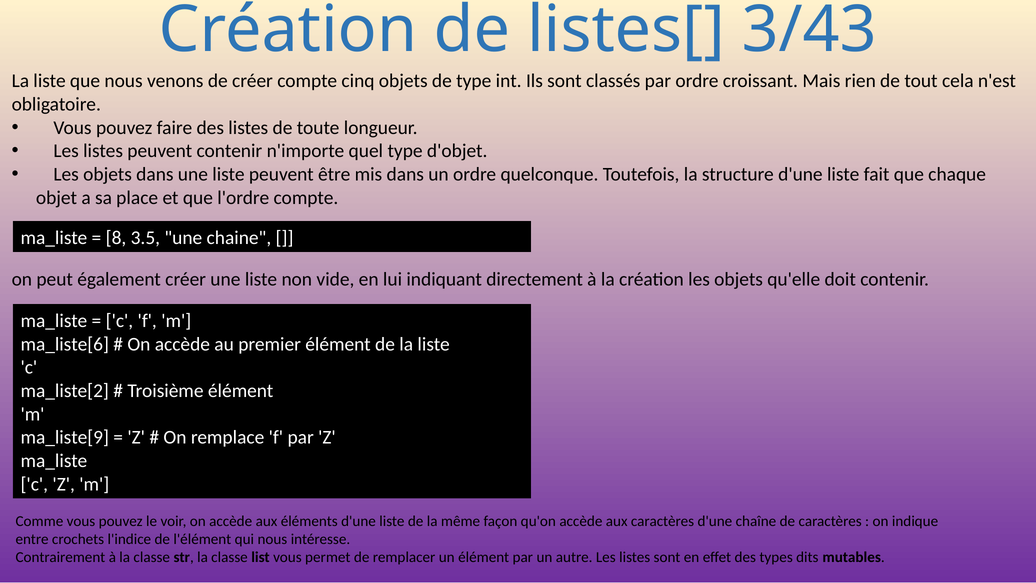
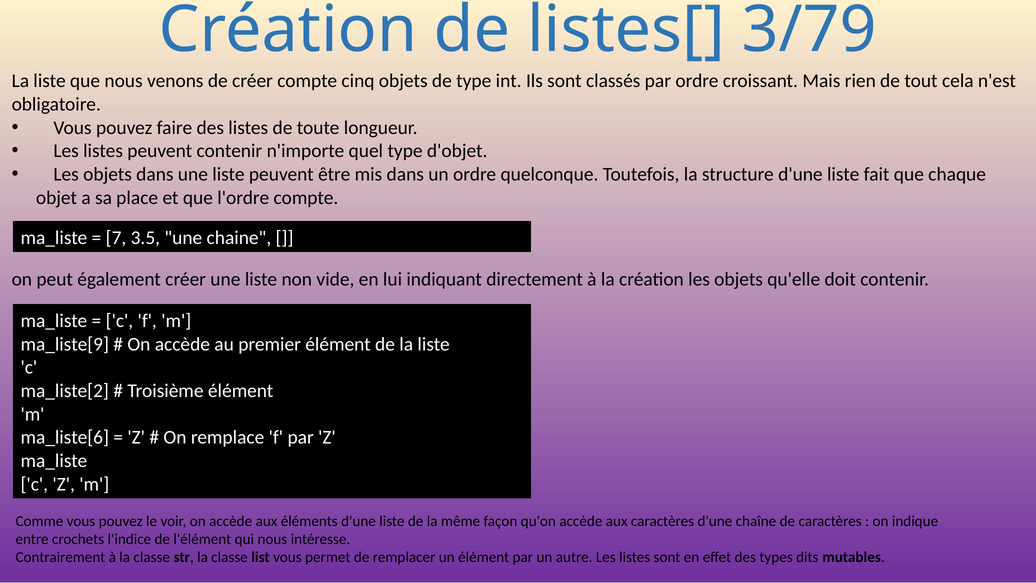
3/43: 3/43 -> 3/79 (809, 30)
8: 8 -> 7 (116, 238)
ma_liste[6: ma_liste[6 -> ma_liste[9 (65, 344)
ma_liste[9: ma_liste[9 -> ma_liste[6 (65, 437)
